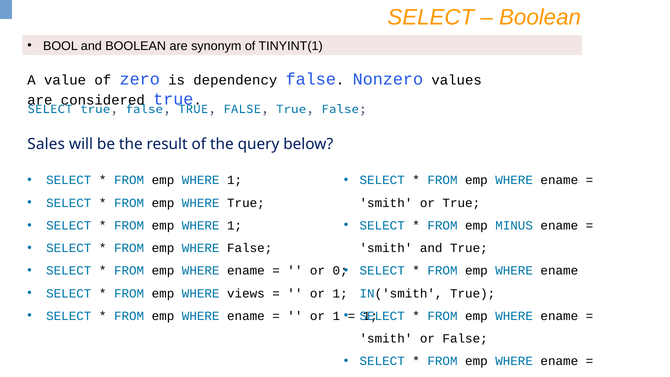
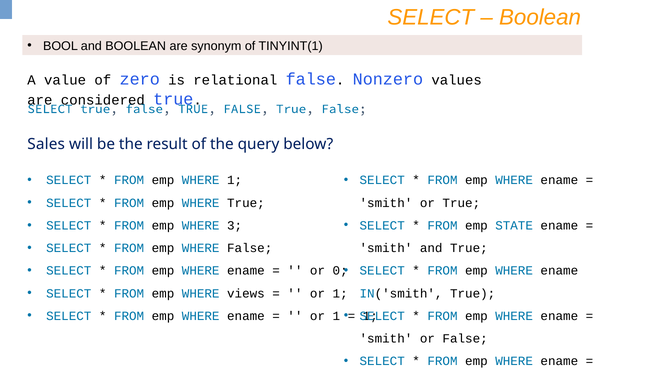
dependency: dependency -> relational (235, 80)
1: 1 -> 3 (235, 225)
MINUS: MINUS -> STATE (514, 225)
